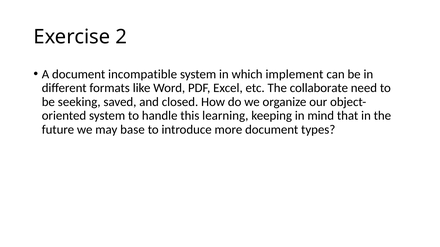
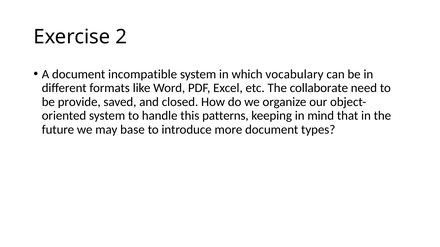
implement: implement -> vocabulary (294, 74)
seeking: seeking -> provide (79, 102)
learning: learning -> patterns (225, 116)
